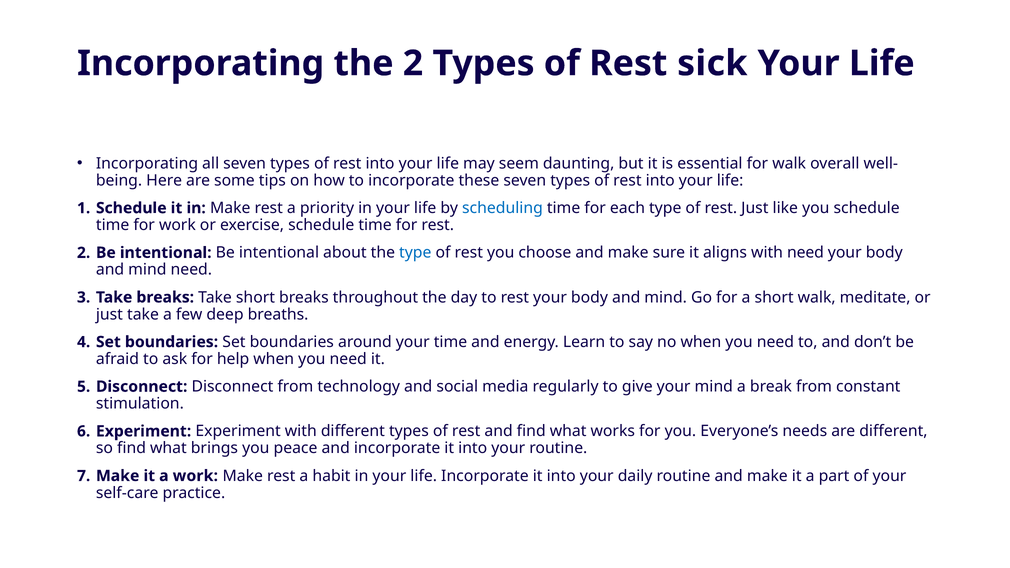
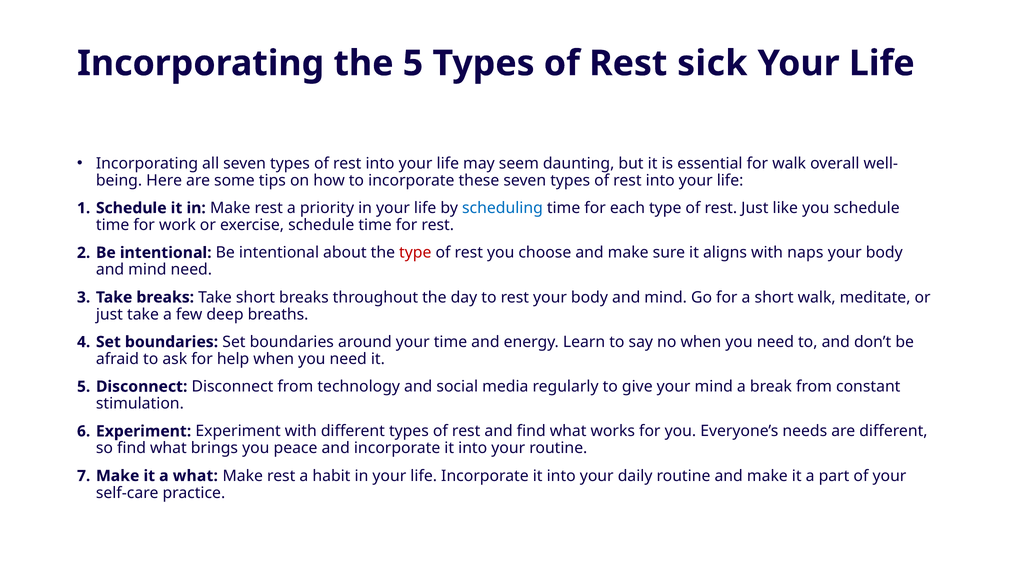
the 2: 2 -> 5 (413, 63)
type colour: blue -> red (415, 253)
with need: need -> naps (805, 253)
a work: work -> what (195, 476)
